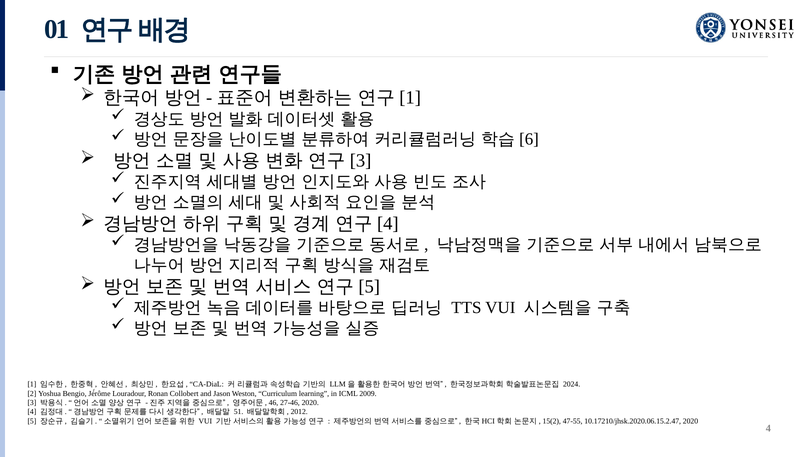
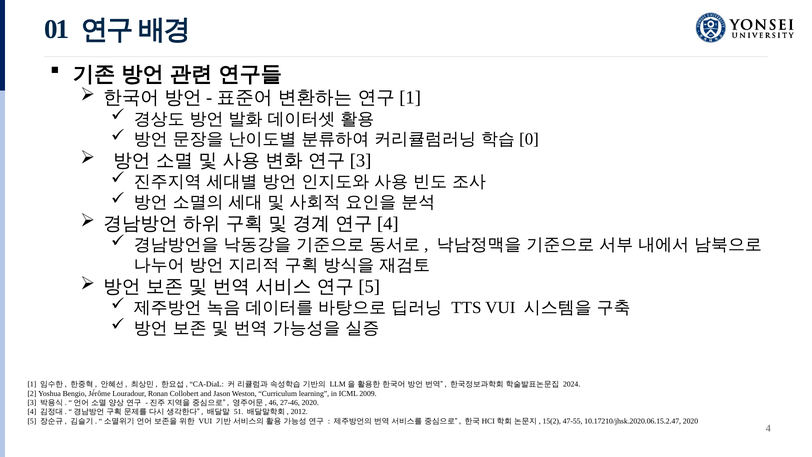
6: 6 -> 0 (529, 139)
